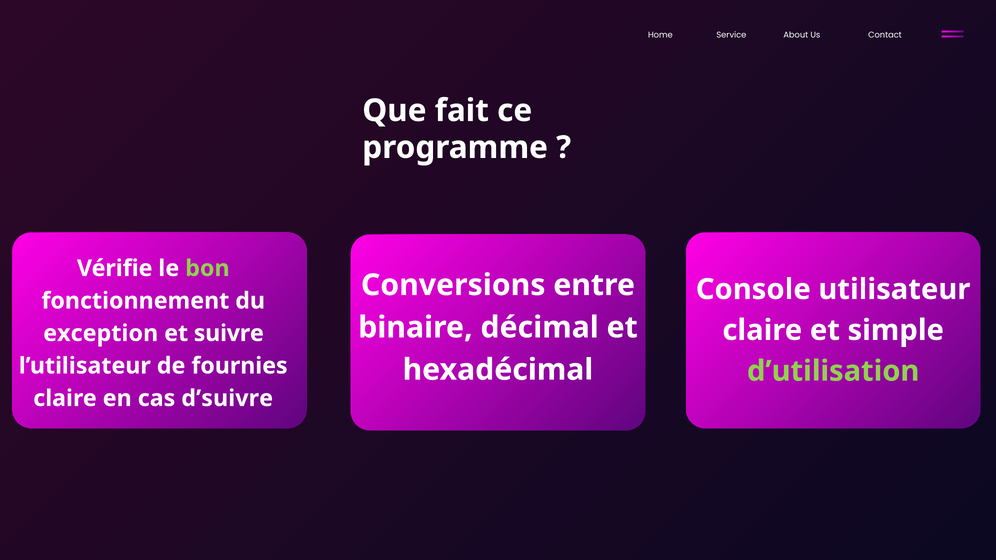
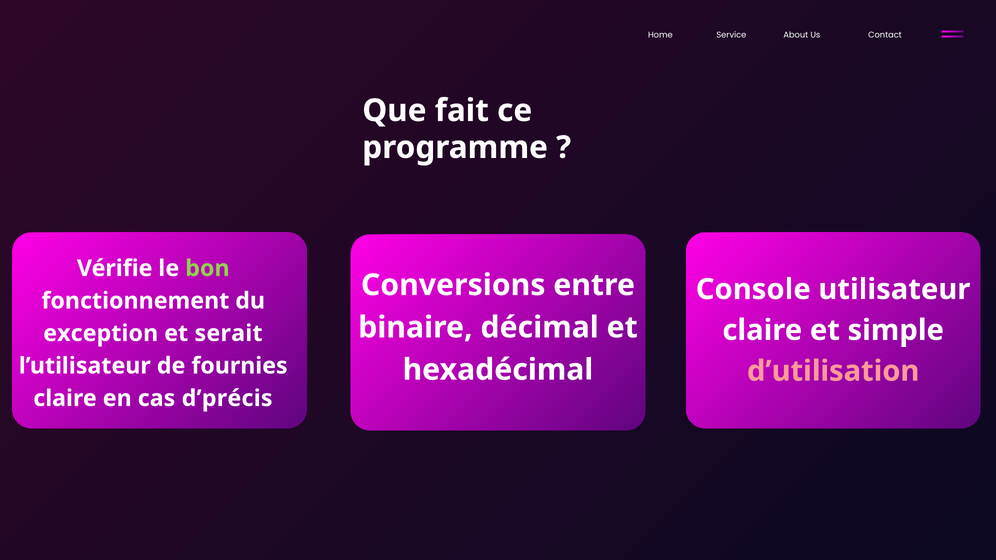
suivre: suivre -> serait (229, 334)
d’utilisation colour: light green -> pink (833, 371)
d’suivre: d’suivre -> d’précis (227, 399)
